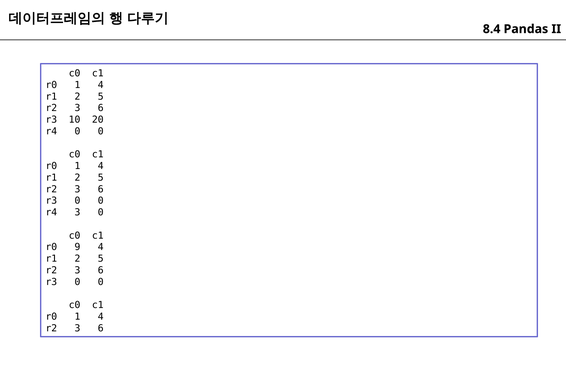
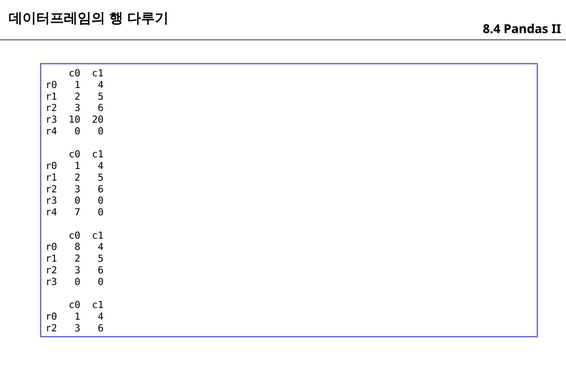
r4 3: 3 -> 7 (77, 212)
9: 9 -> 8 (77, 247)
